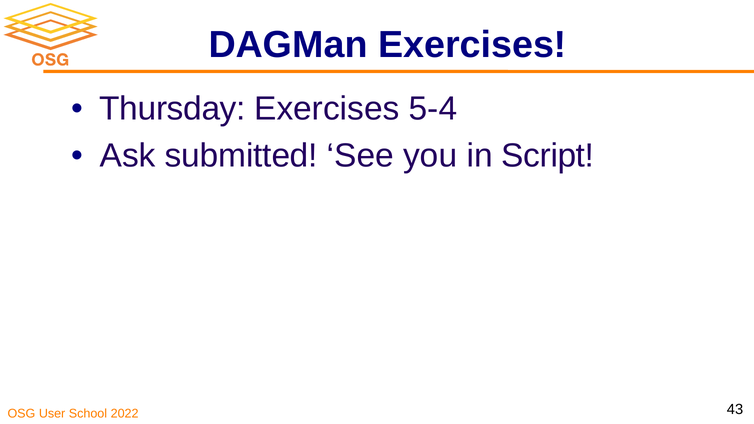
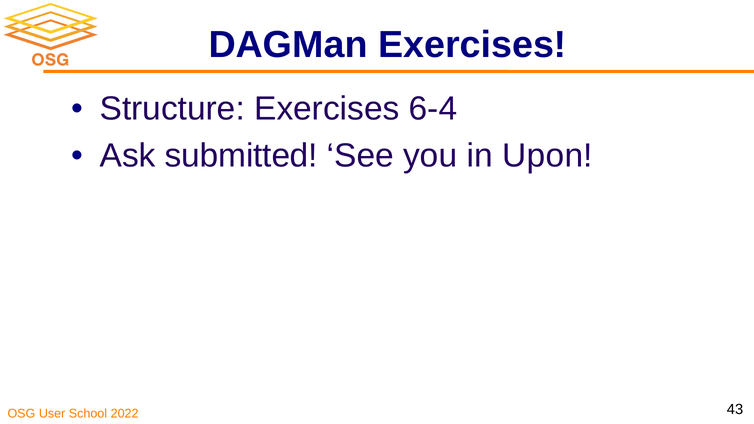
Thursday: Thursday -> Structure (172, 109)
5-4: 5-4 -> 6-4 (433, 109)
Script: Script -> Upon (547, 156)
